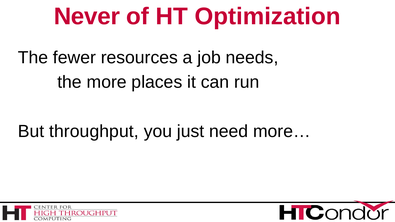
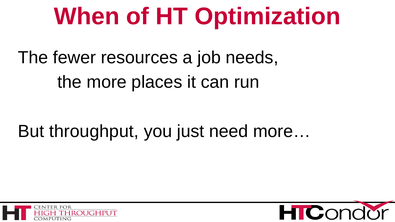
Never: Never -> When (87, 16)
